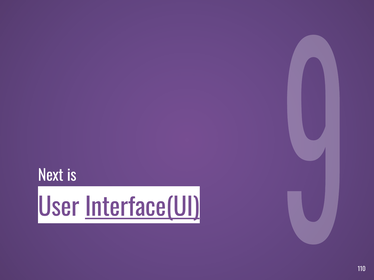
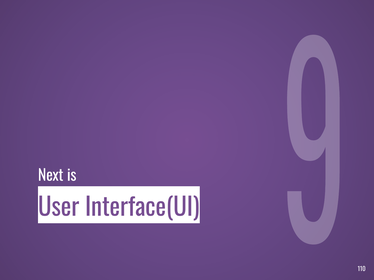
Interface(UI underline: present -> none (142, 208)
